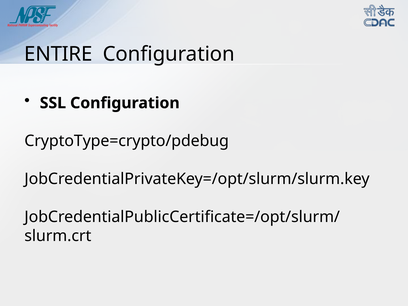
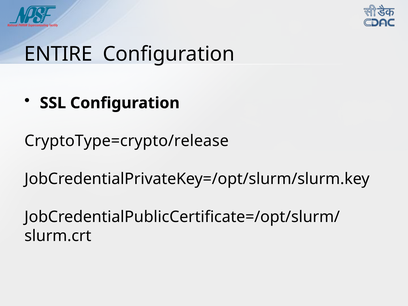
CryptoType=crypto/pdebug: CryptoType=crypto/pdebug -> CryptoType=crypto/release (127, 141)
